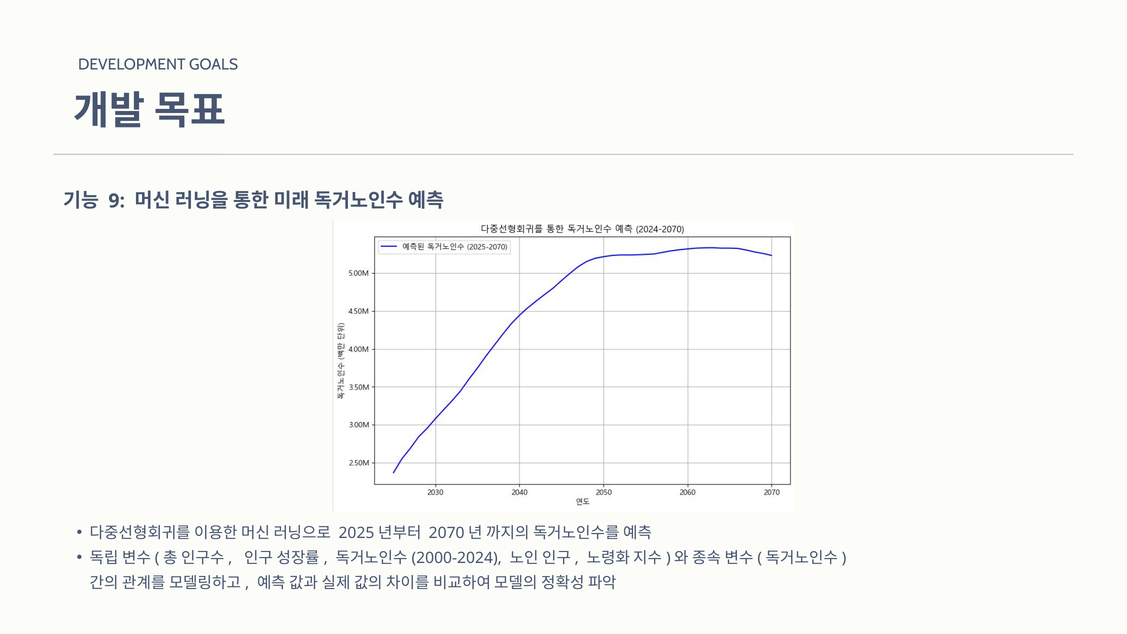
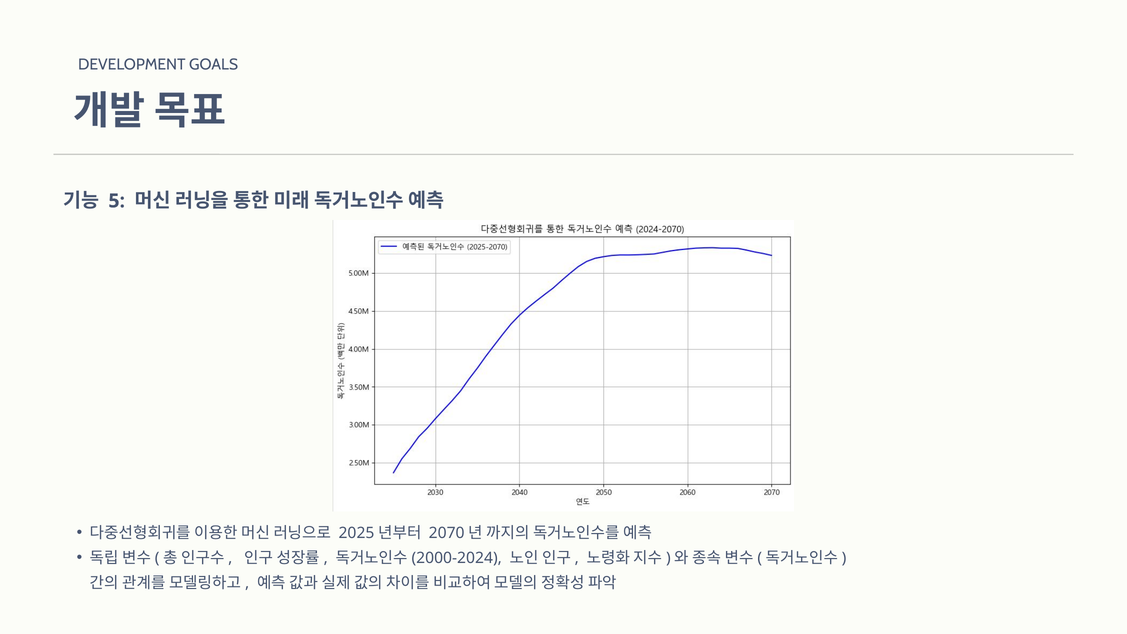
9: 9 -> 5 (117, 201)
